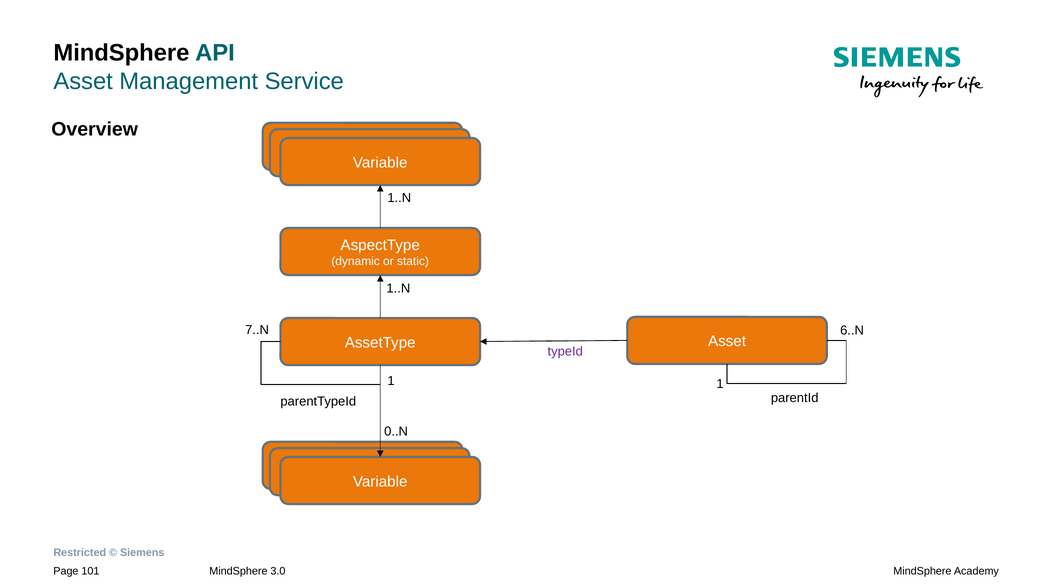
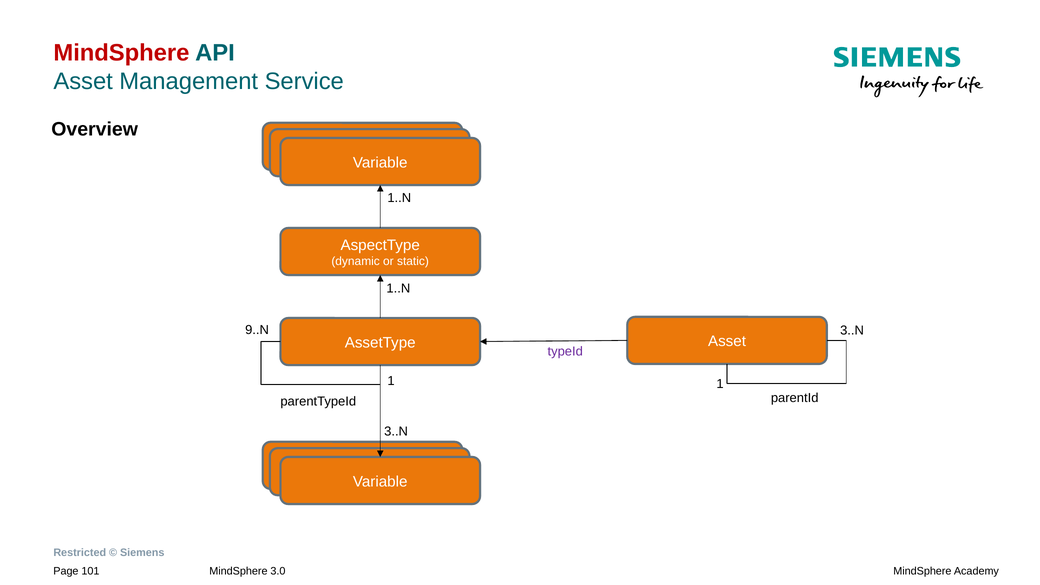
MindSphere colour: black -> red (121, 53)
7..N: 7..N -> 9..N (257, 330)
6..N: 6..N -> 3..N (852, 331)
0..N: 0..N -> 3..N (396, 431)
